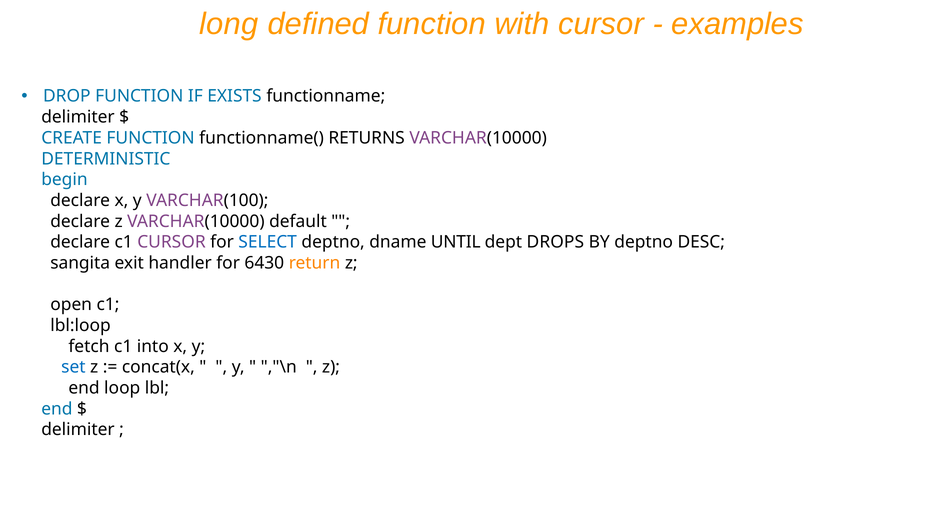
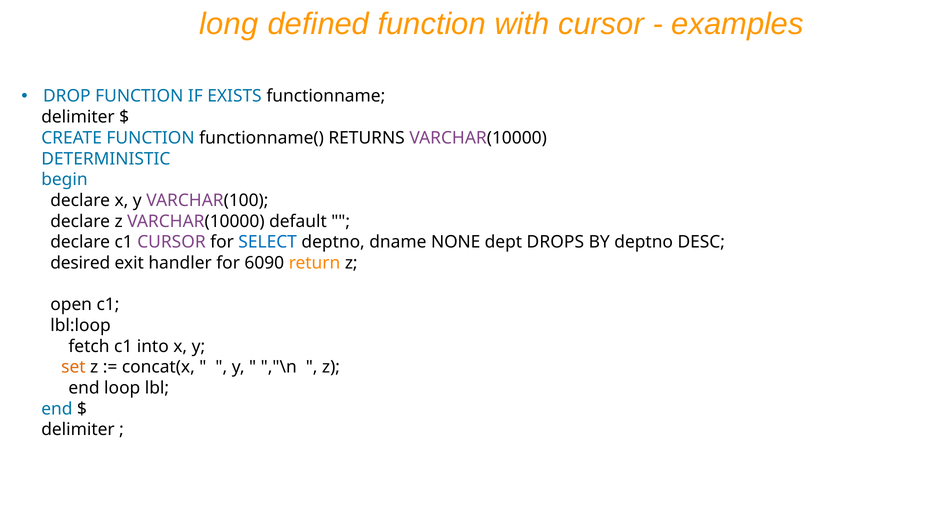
UNTIL: UNTIL -> NONE (456, 242)
sangita: sangita -> desired (80, 263)
6430: 6430 -> 6090 (264, 263)
set colour: blue -> orange (73, 367)
